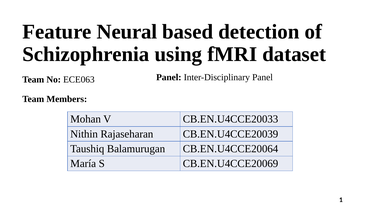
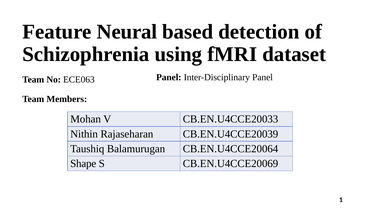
María: María -> Shape (83, 163)
